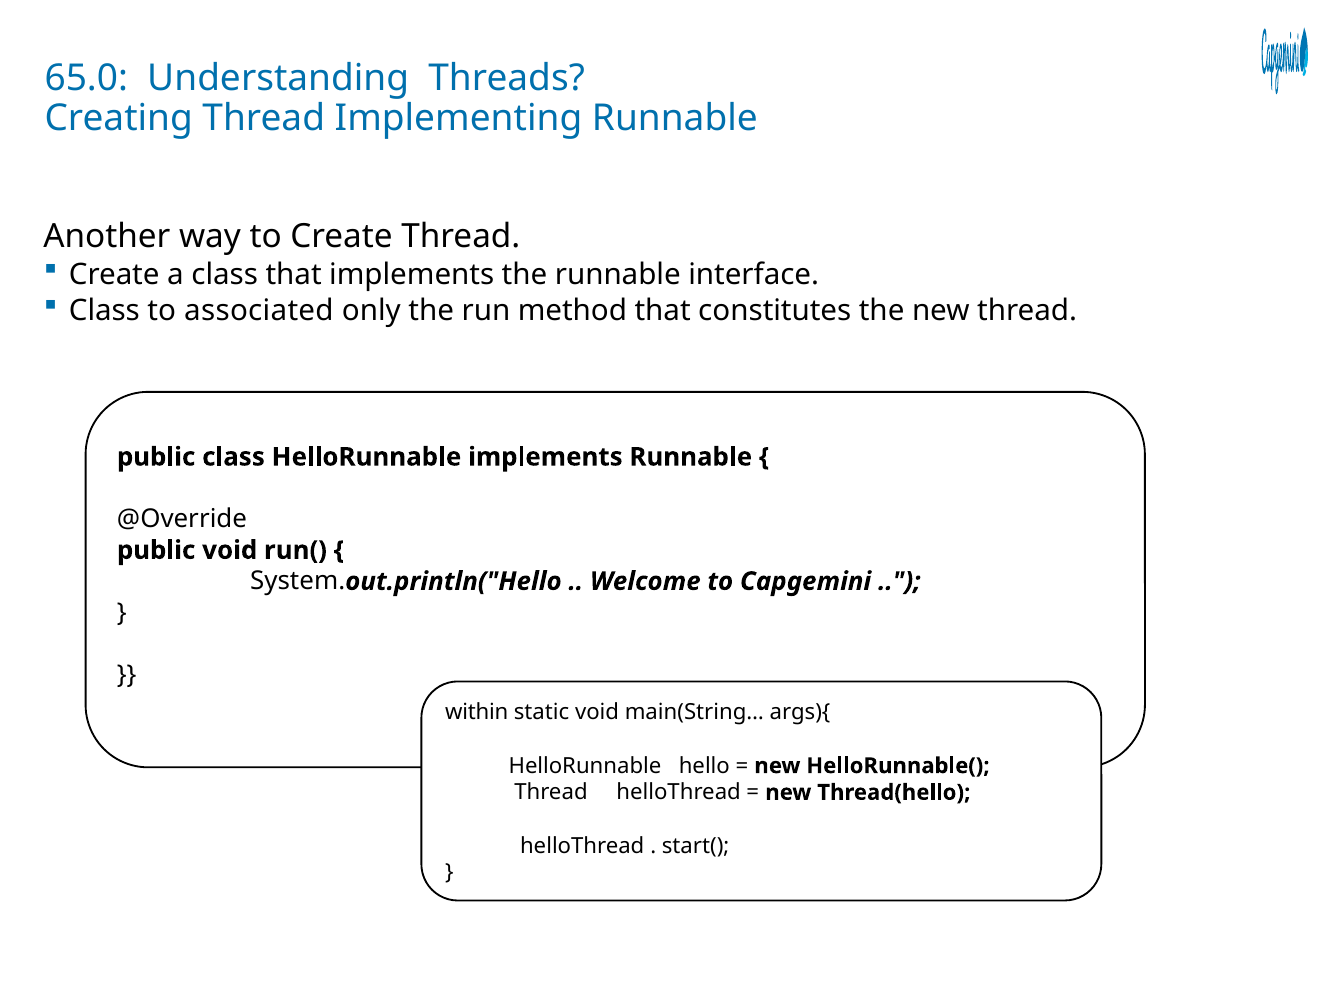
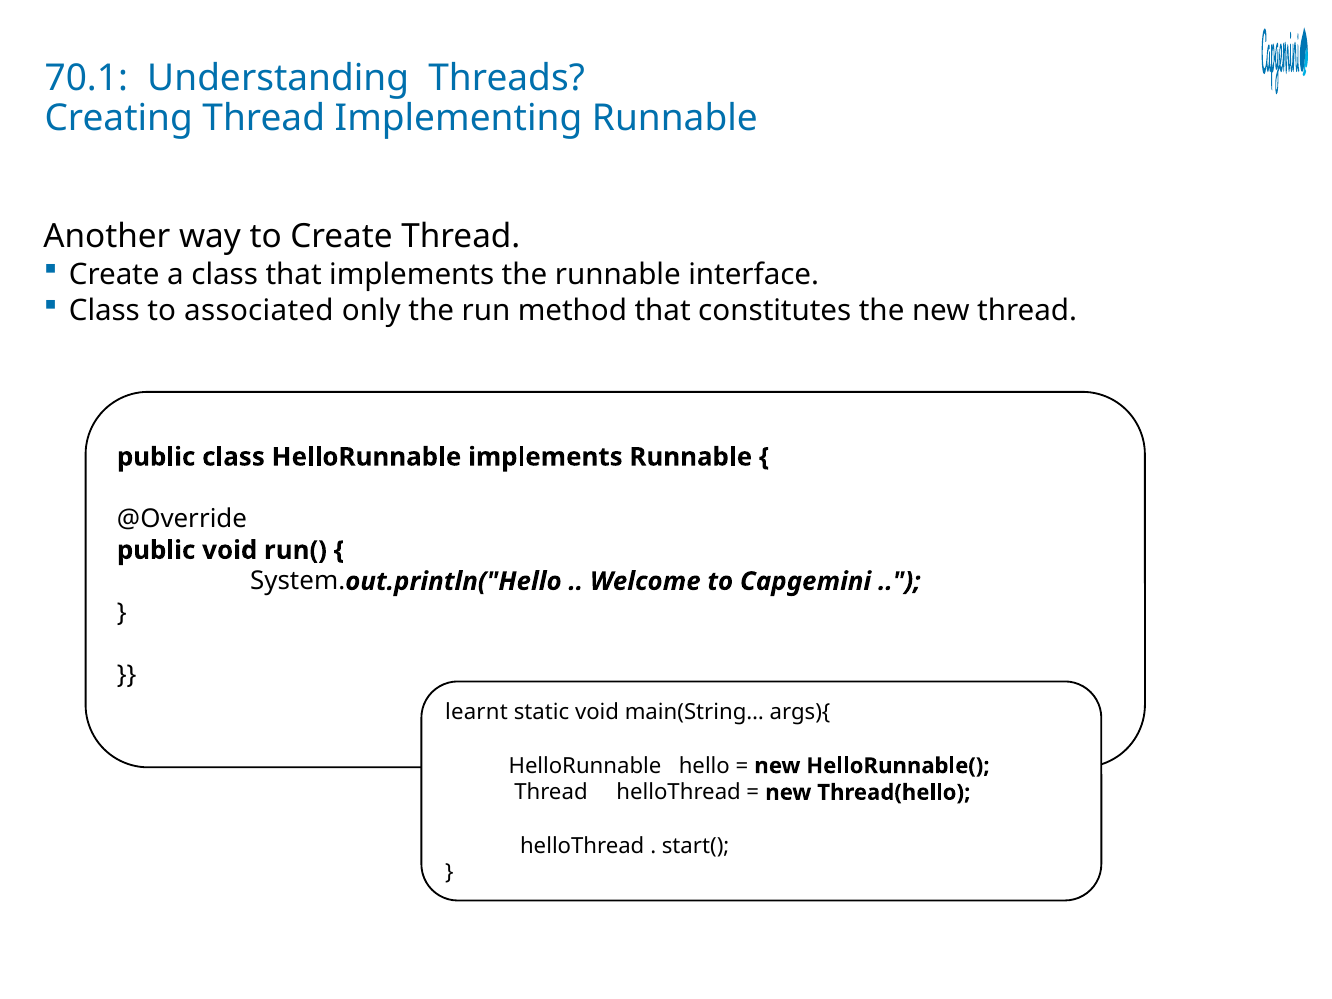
65.0: 65.0 -> 70.1 (86, 79)
within: within -> learnt (476, 713)
